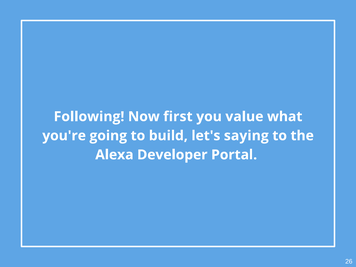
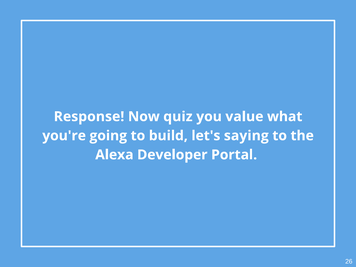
Following: Following -> Response (89, 117)
first: first -> quiz (178, 117)
